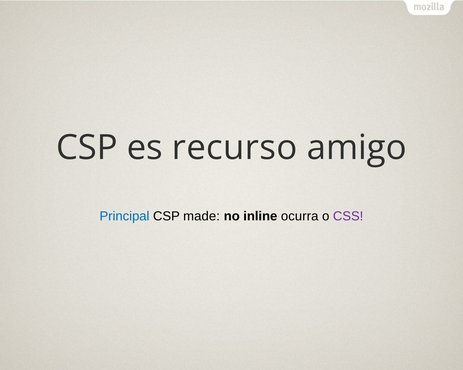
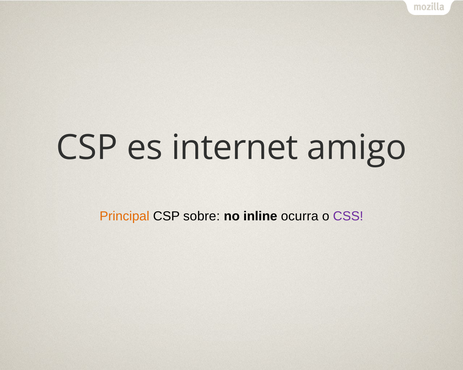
recurso: recurso -> internet (235, 148)
Principal colour: blue -> orange (125, 217)
made: made -> sobre (202, 217)
